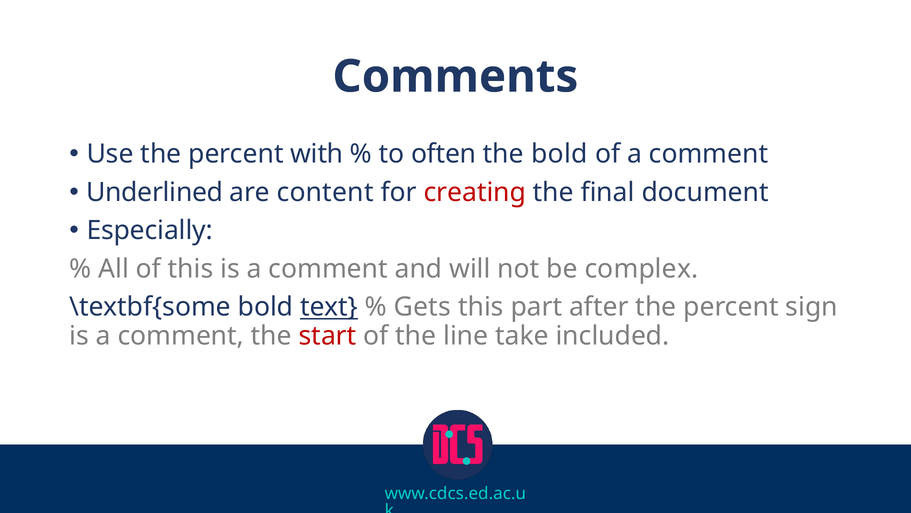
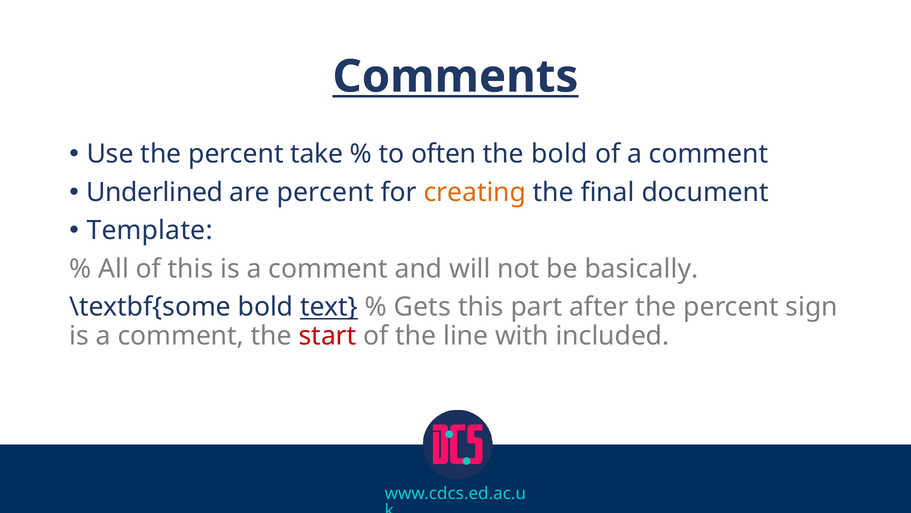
Comments underline: none -> present (455, 77)
with: with -> take (317, 154)
are content: content -> percent (325, 192)
creating colour: red -> orange (475, 192)
Especially: Especially -> Template (150, 230)
complex: complex -> basically (641, 269)
take: take -> with (522, 336)
